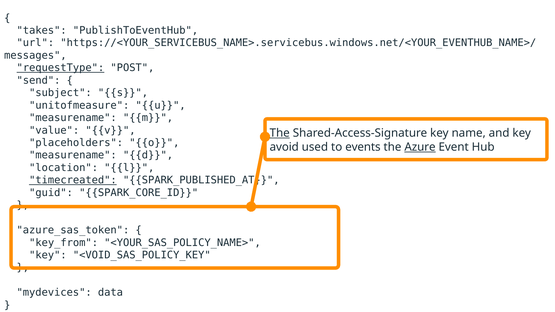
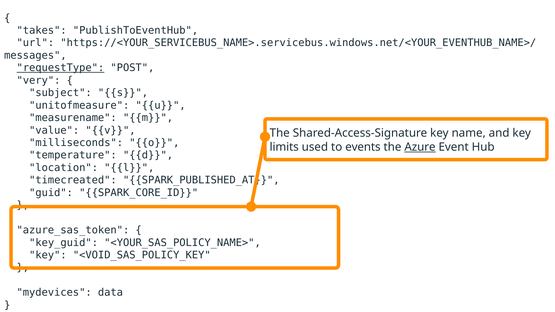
send: send -> very (38, 80)
The underline: present -> none (280, 133)
placeholders: placeholders -> milliseconds (76, 143)
avoid: avoid -> limits (284, 147)
measurename: measurename -> temperature (73, 155)
timecreated underline: present -> none (73, 180)
key_from: key_from -> key_guid (64, 243)
